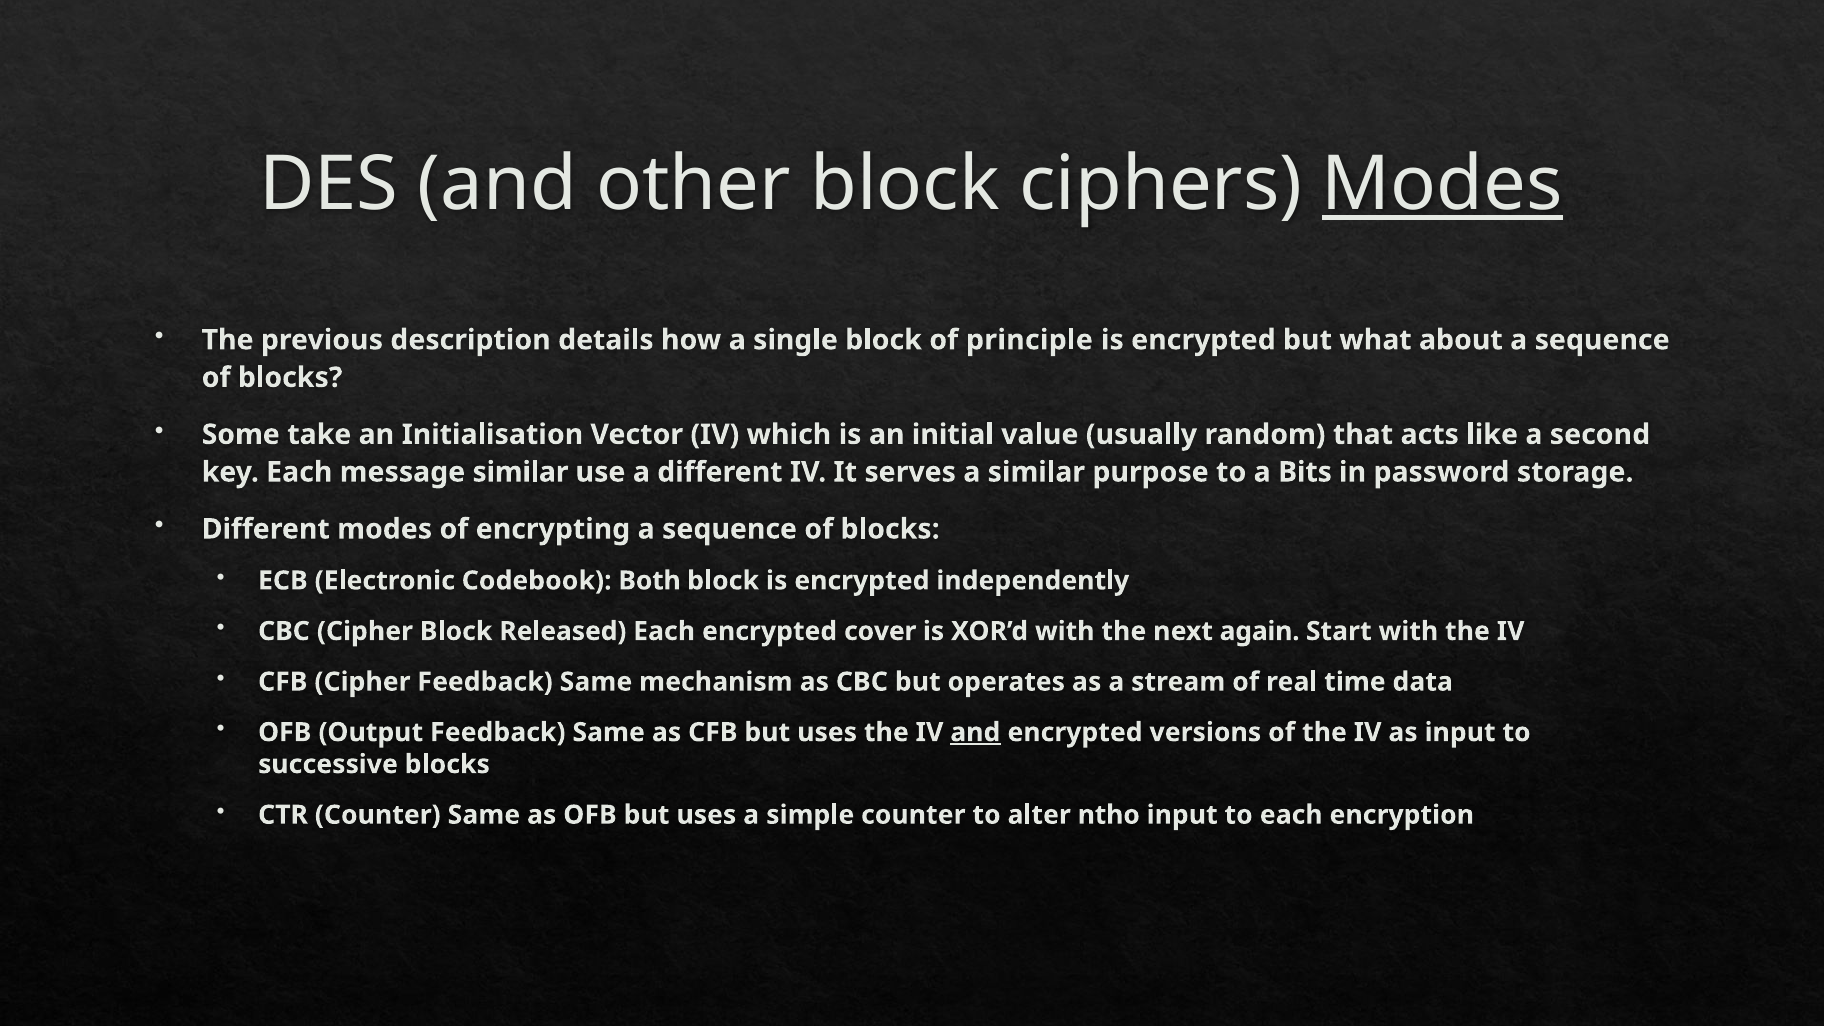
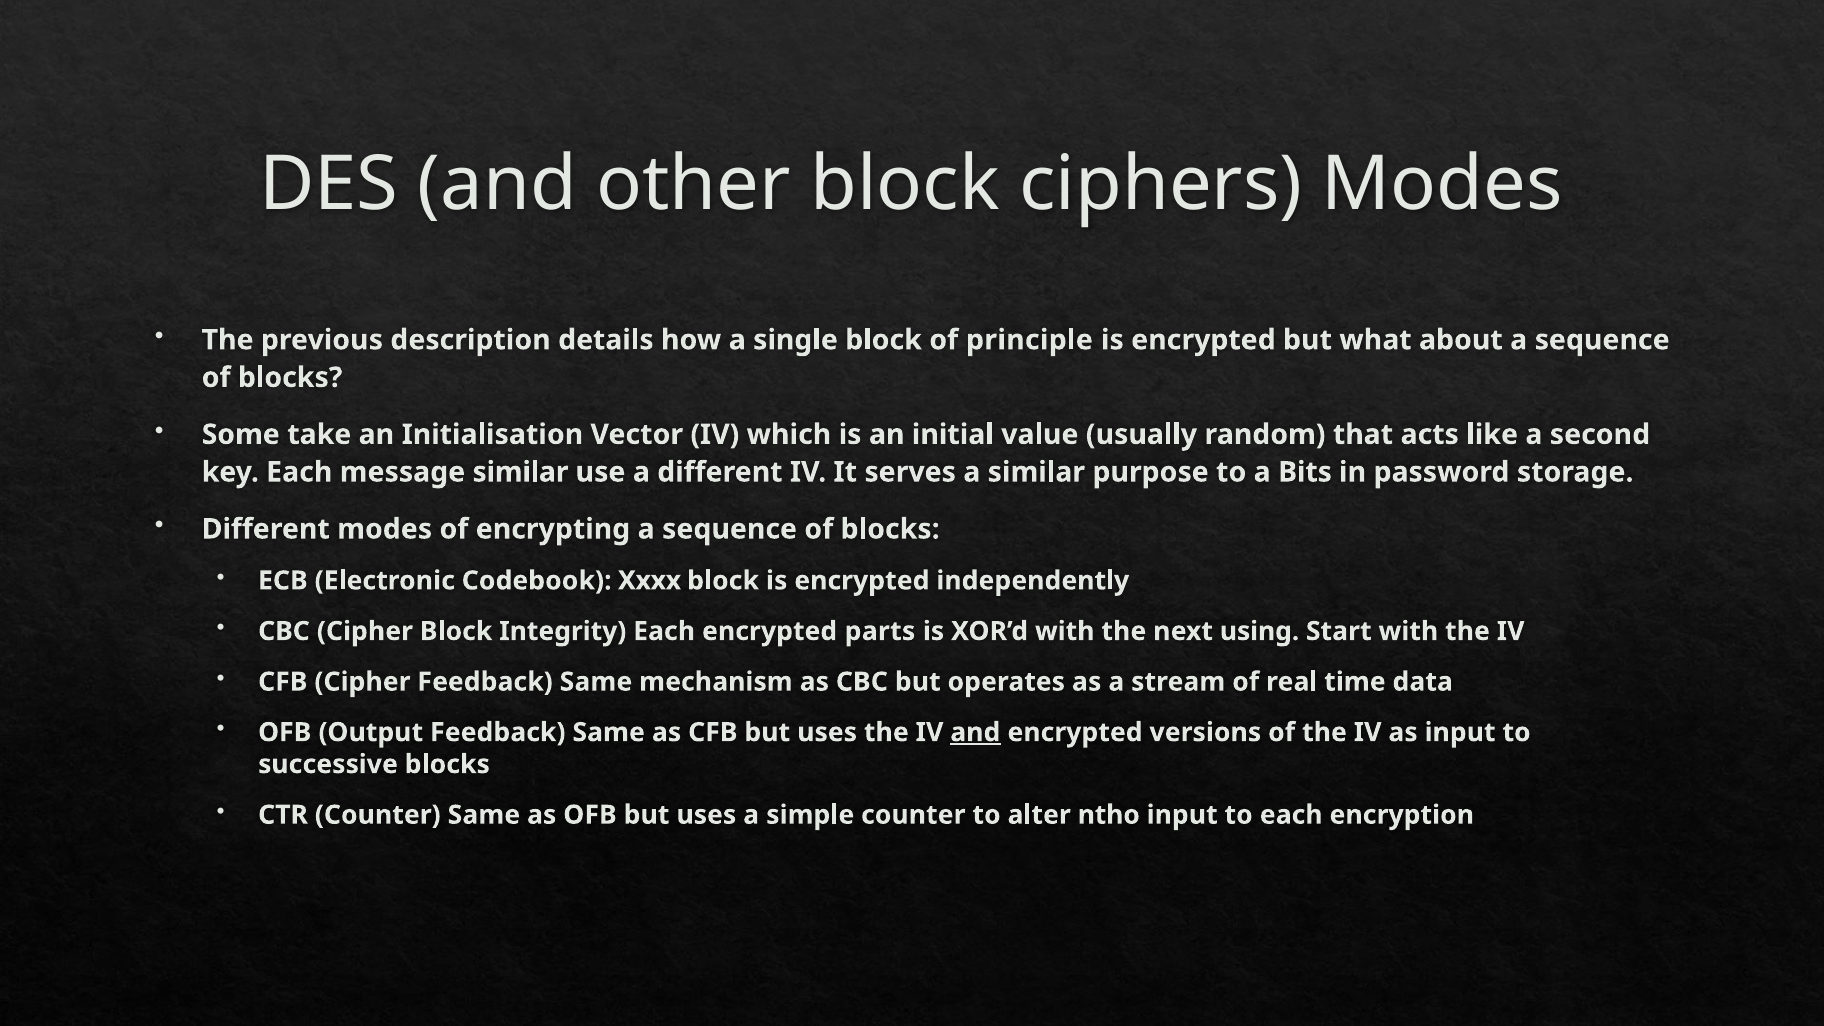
Modes underline: present -> none (1442, 185)
Both: Both -> Xxxx (650, 581)
Released: Released -> Integrity (563, 631)
cover: cover -> parts (880, 631)
again: again -> using (1260, 631)
